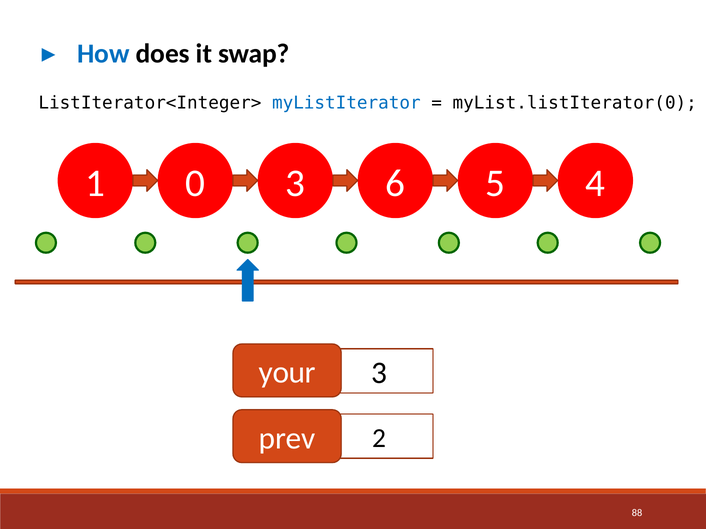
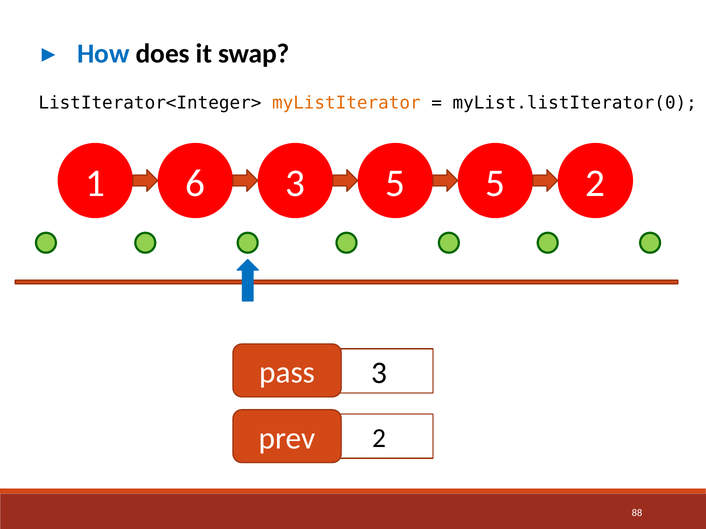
myListIterator colour: blue -> orange (346, 103)
0: 0 -> 6 (195, 183)
3 6: 6 -> 5 (395, 183)
5 4: 4 -> 2 (595, 183)
your: your -> pass (287, 373)
